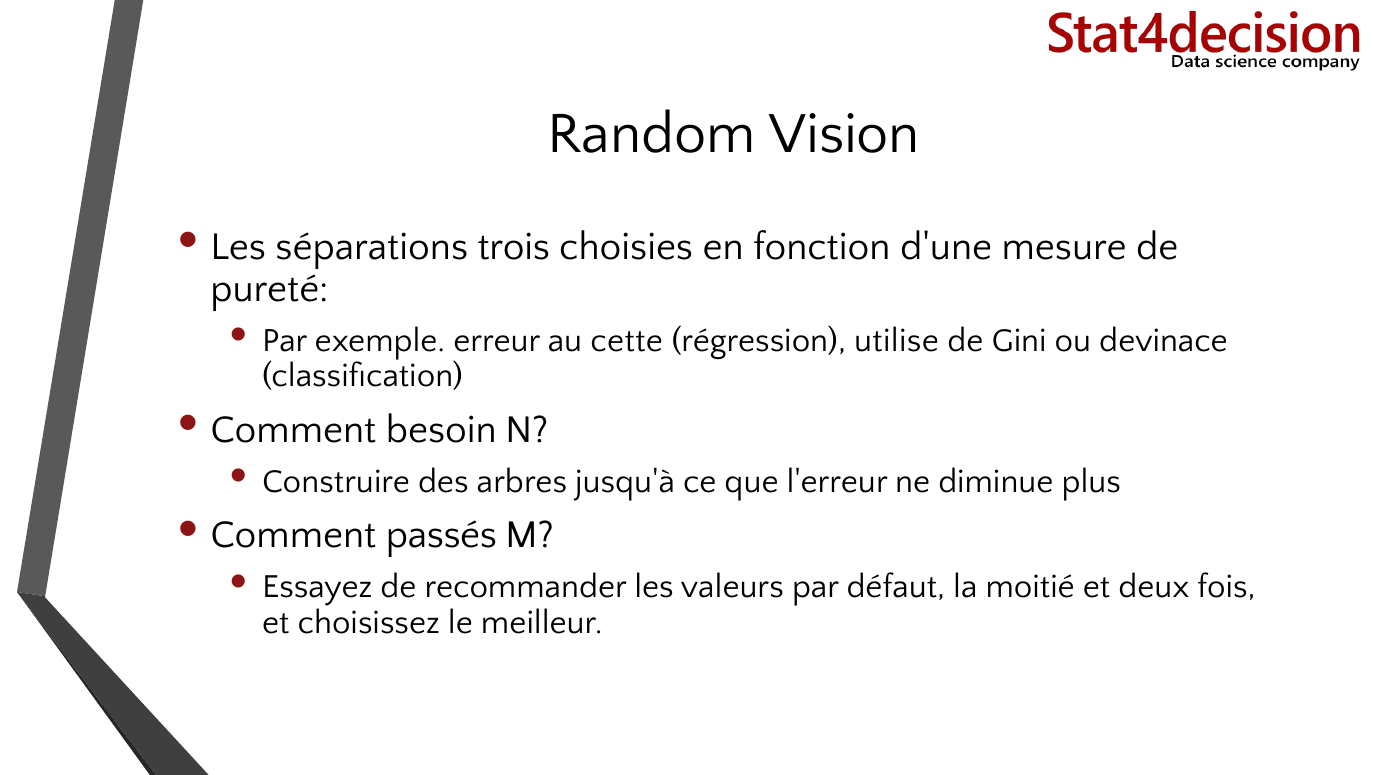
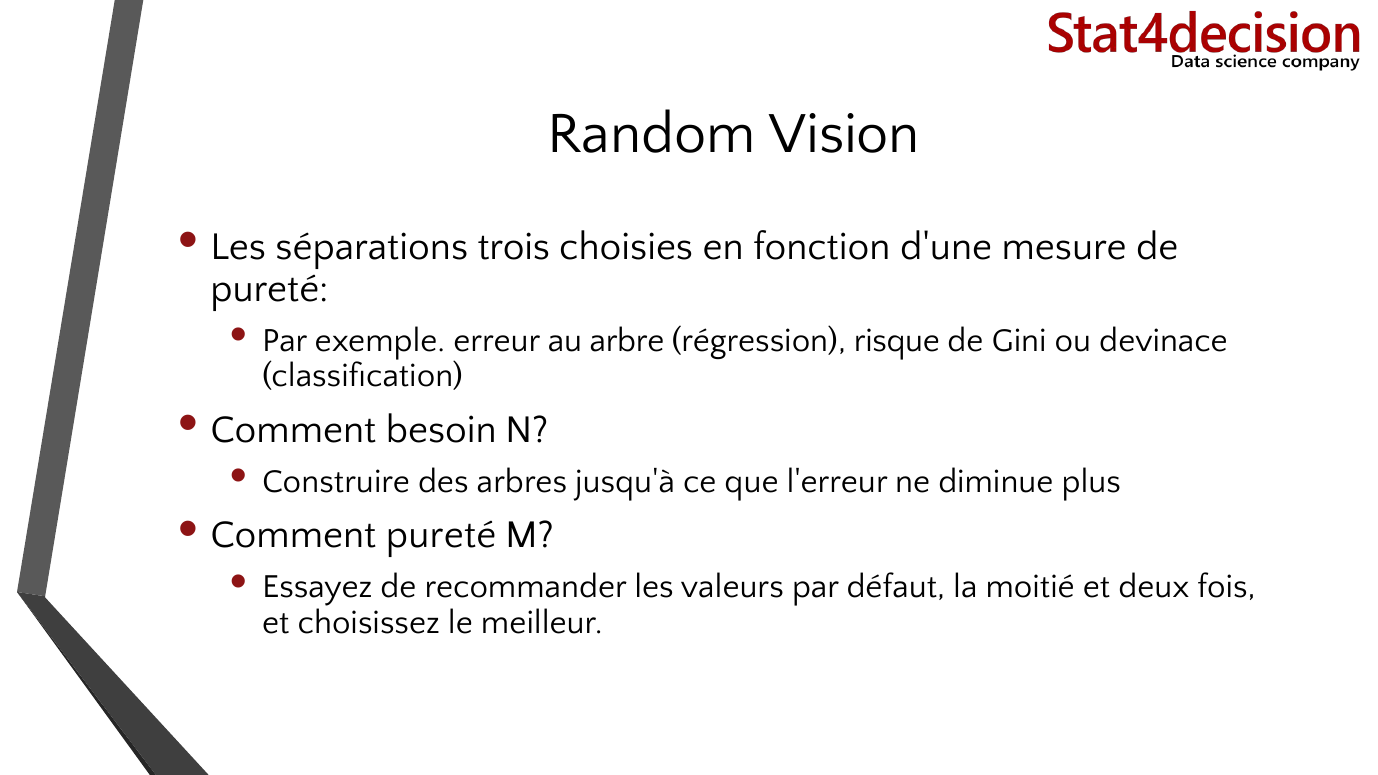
cette: cette -> arbre (627, 340)
utilise: utilise -> risque (897, 340)
Comment passés: passés -> pureté (441, 535)
